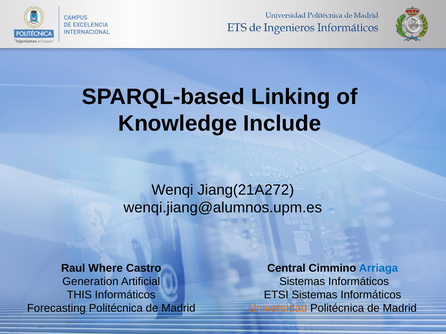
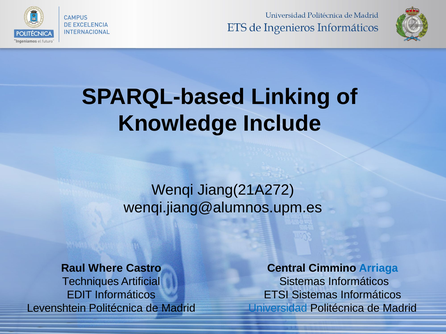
Generation: Generation -> Techniques (91, 282)
THIS: THIS -> EDIT (79, 295)
Forecasting: Forecasting -> Levenshtein (56, 309)
Universidad colour: orange -> blue (278, 309)
